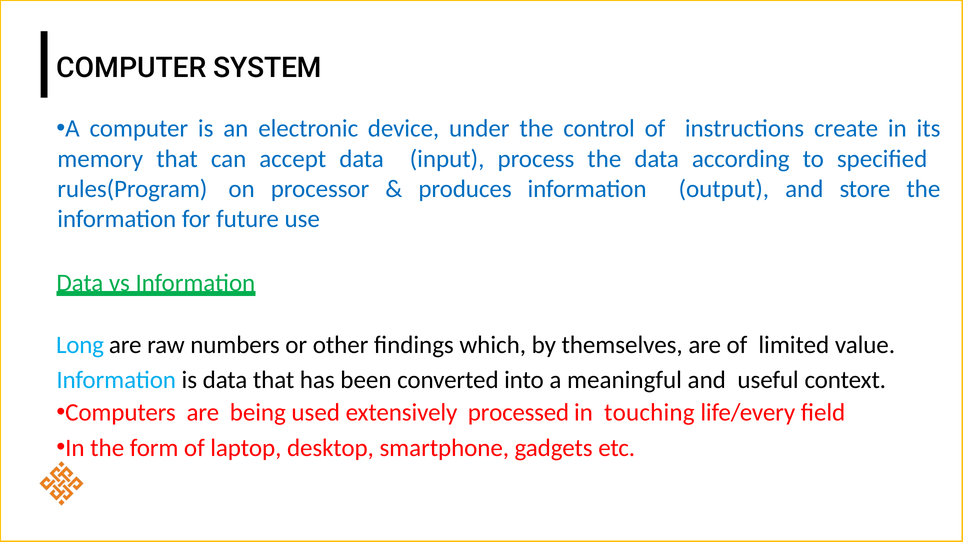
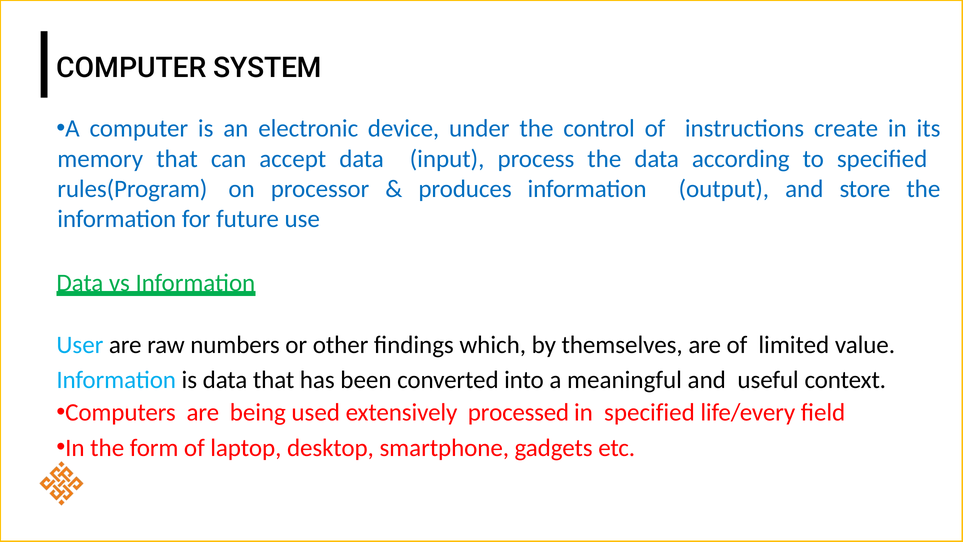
Long: Long -> User (80, 345)
in touching: touching -> specified (649, 412)
